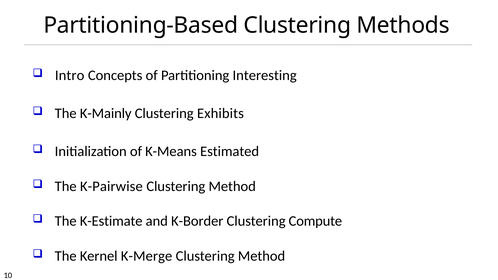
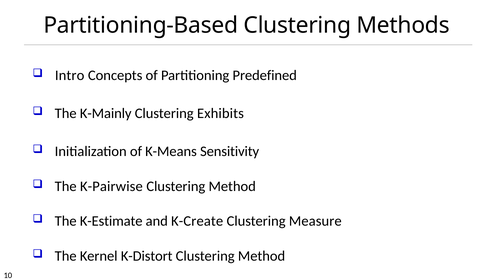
Interesting: Interesting -> Predefined (265, 75)
Estimated: Estimated -> Sensitivity (230, 151)
K-Border: K-Border -> K-Create (197, 221)
Compute: Compute -> Measure (315, 221)
K-Merge: K-Merge -> K-Distort (147, 256)
